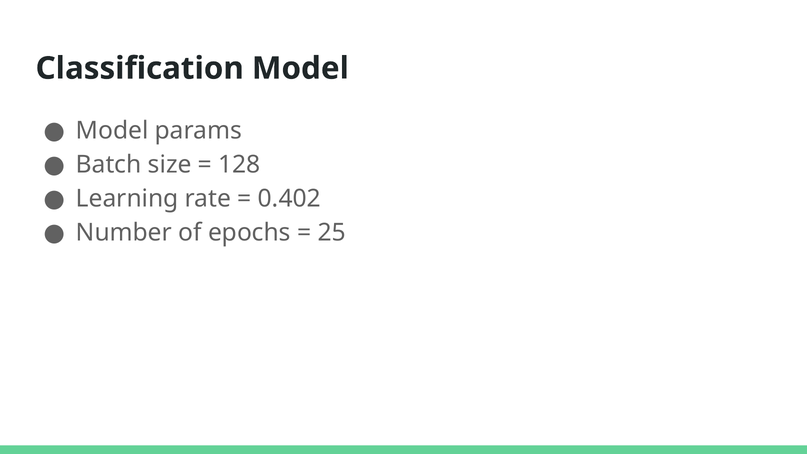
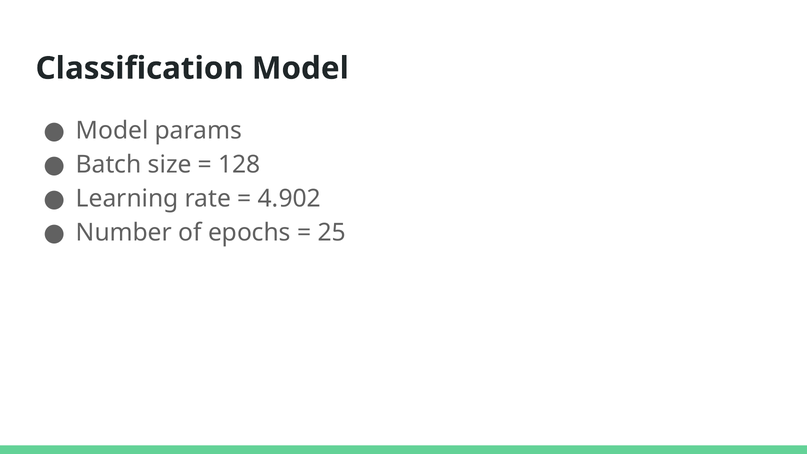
0.402: 0.402 -> 4.902 (289, 199)
